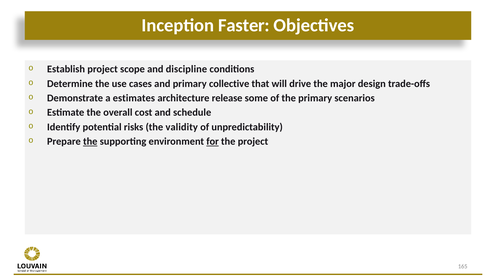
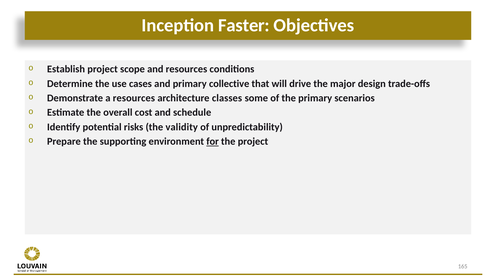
and discipline: discipline -> resources (186, 69)
a estimates: estimates -> resources (134, 98)
release: release -> classes (227, 98)
the underline: present -> none (90, 142)
